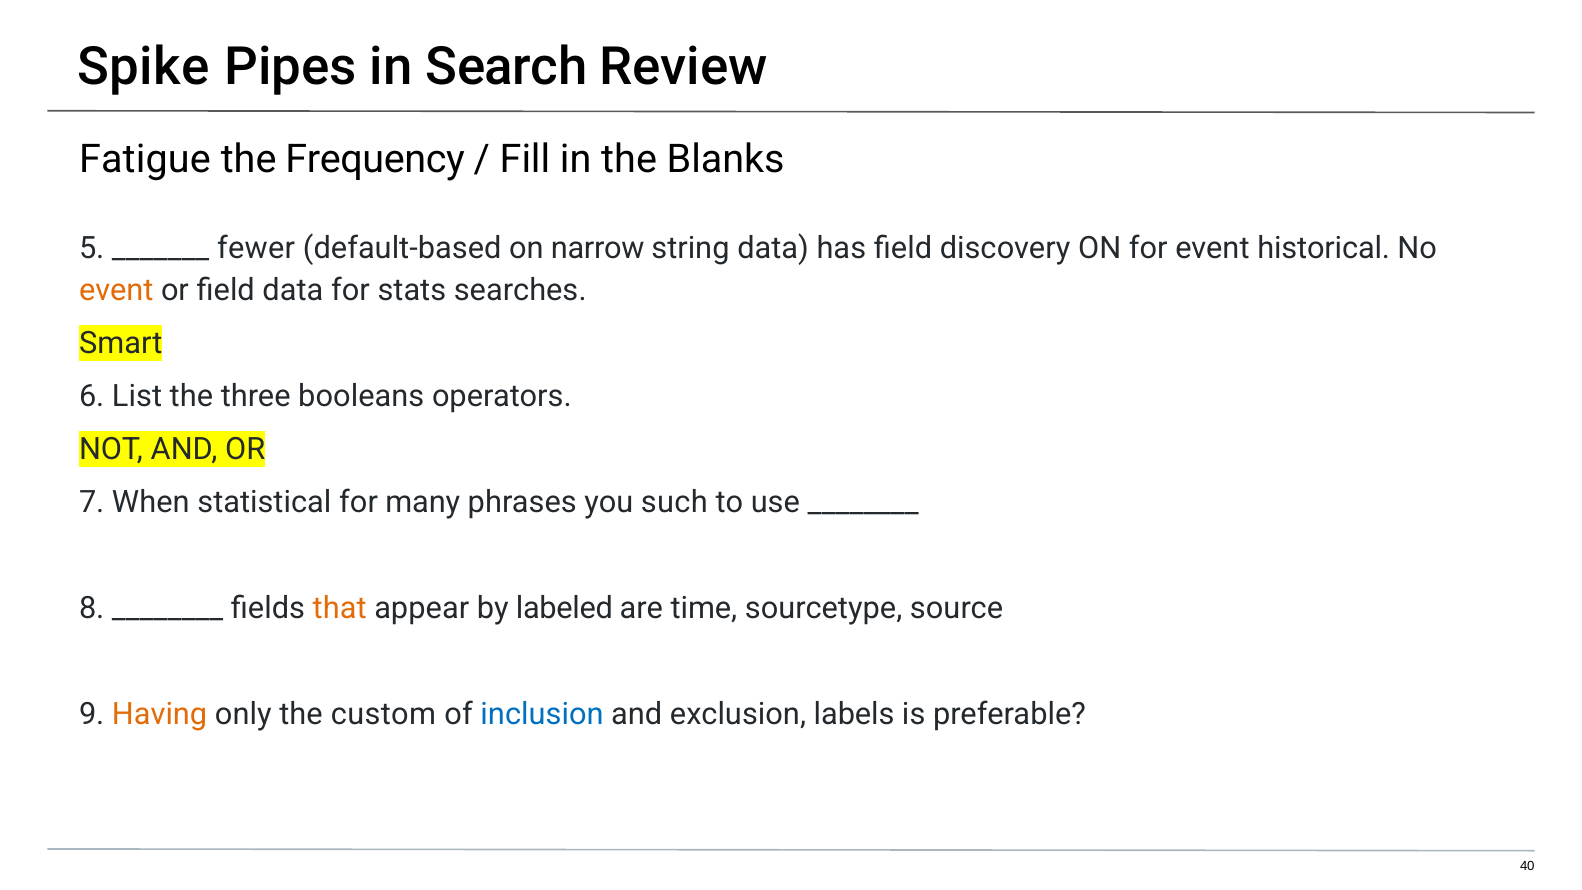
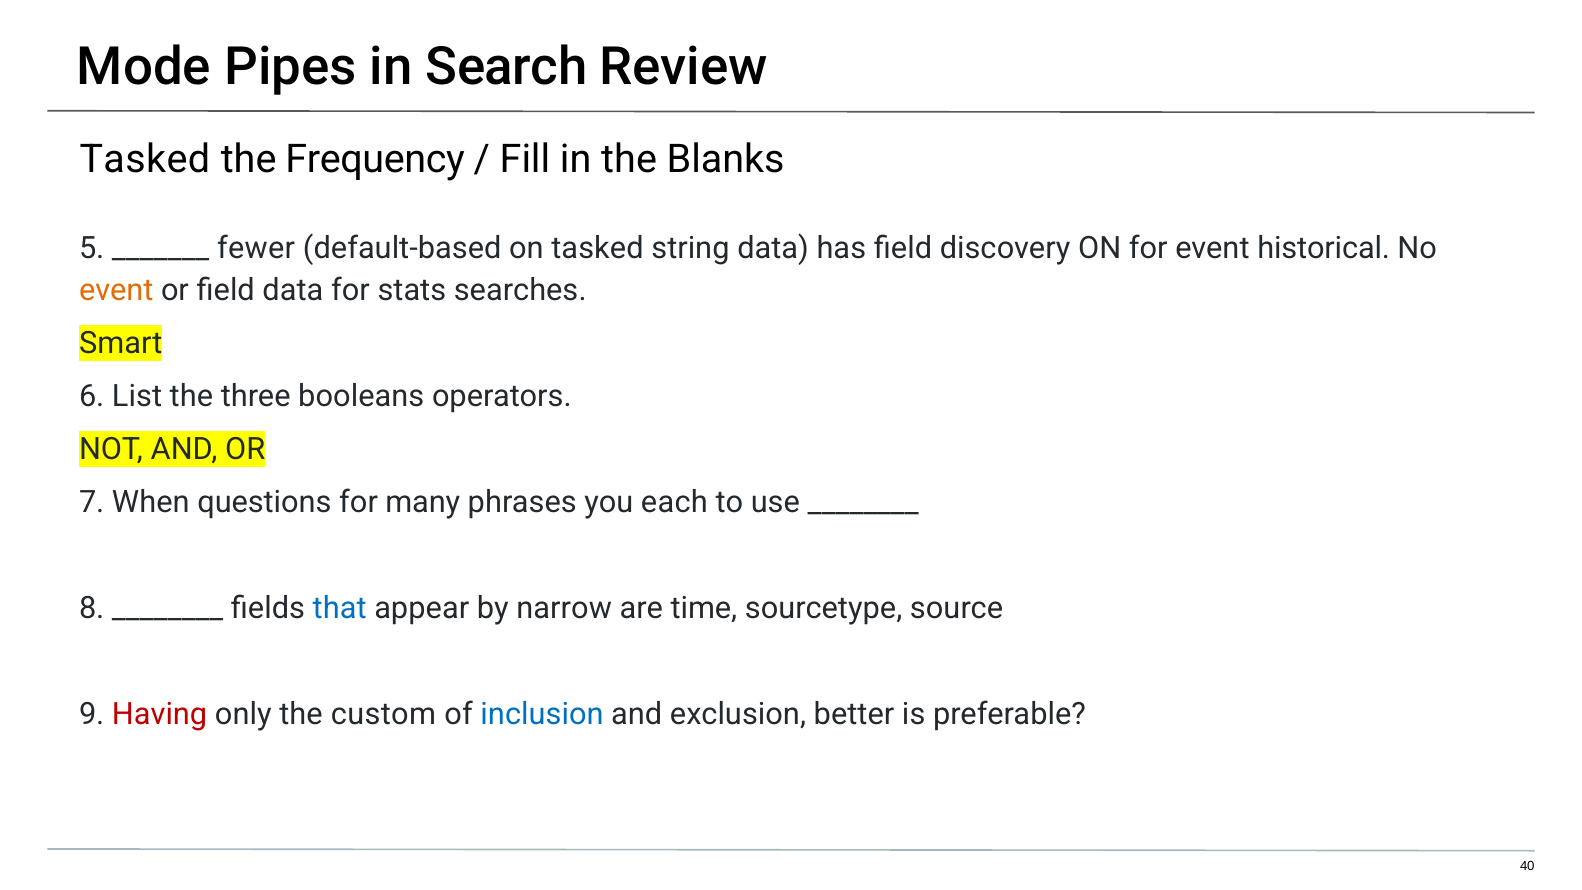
Spike: Spike -> Mode (144, 67)
Fatigue: Fatigue -> Tasked (145, 159)
on narrow: narrow -> tasked (597, 248)
statistical: statistical -> questions (264, 502)
such: such -> each (674, 502)
that colour: orange -> blue (340, 608)
labeled: labeled -> narrow (564, 608)
Having colour: orange -> red (160, 715)
labels: labels -> better (854, 715)
